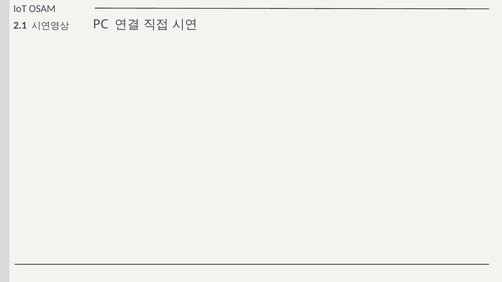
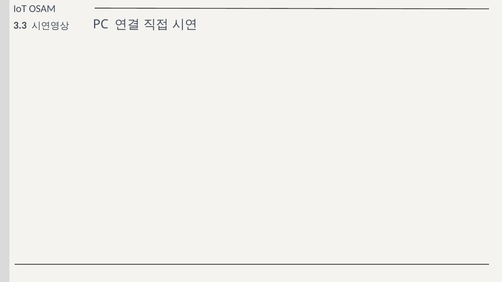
2.1: 2.1 -> 3.3 (20, 25)
